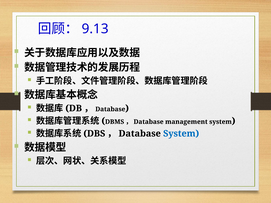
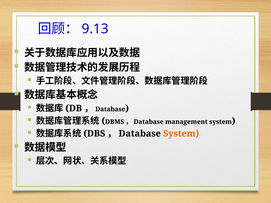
System colour: blue -> orange (181, 134)
